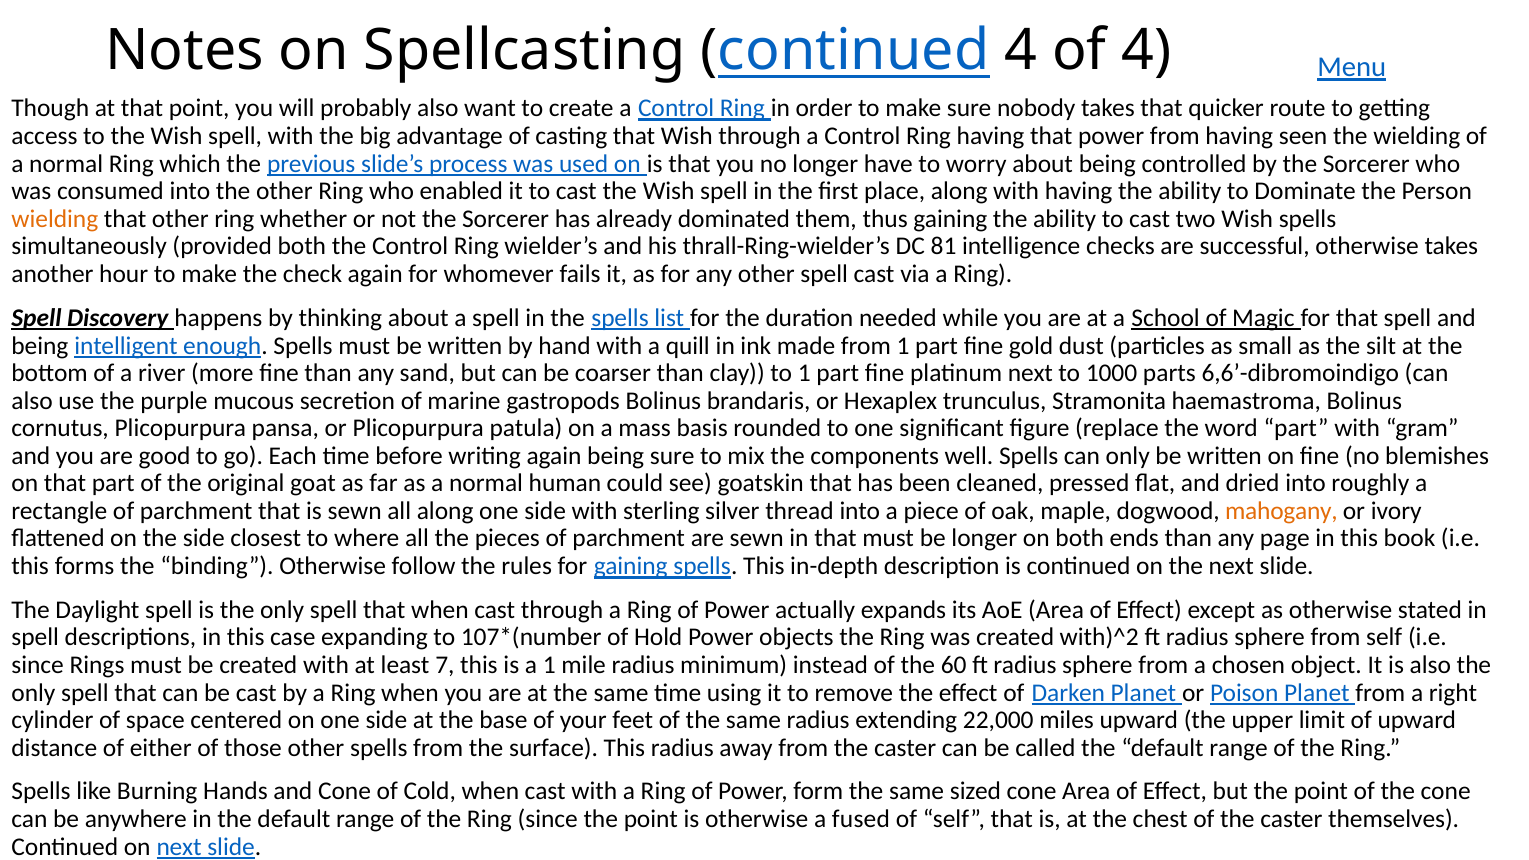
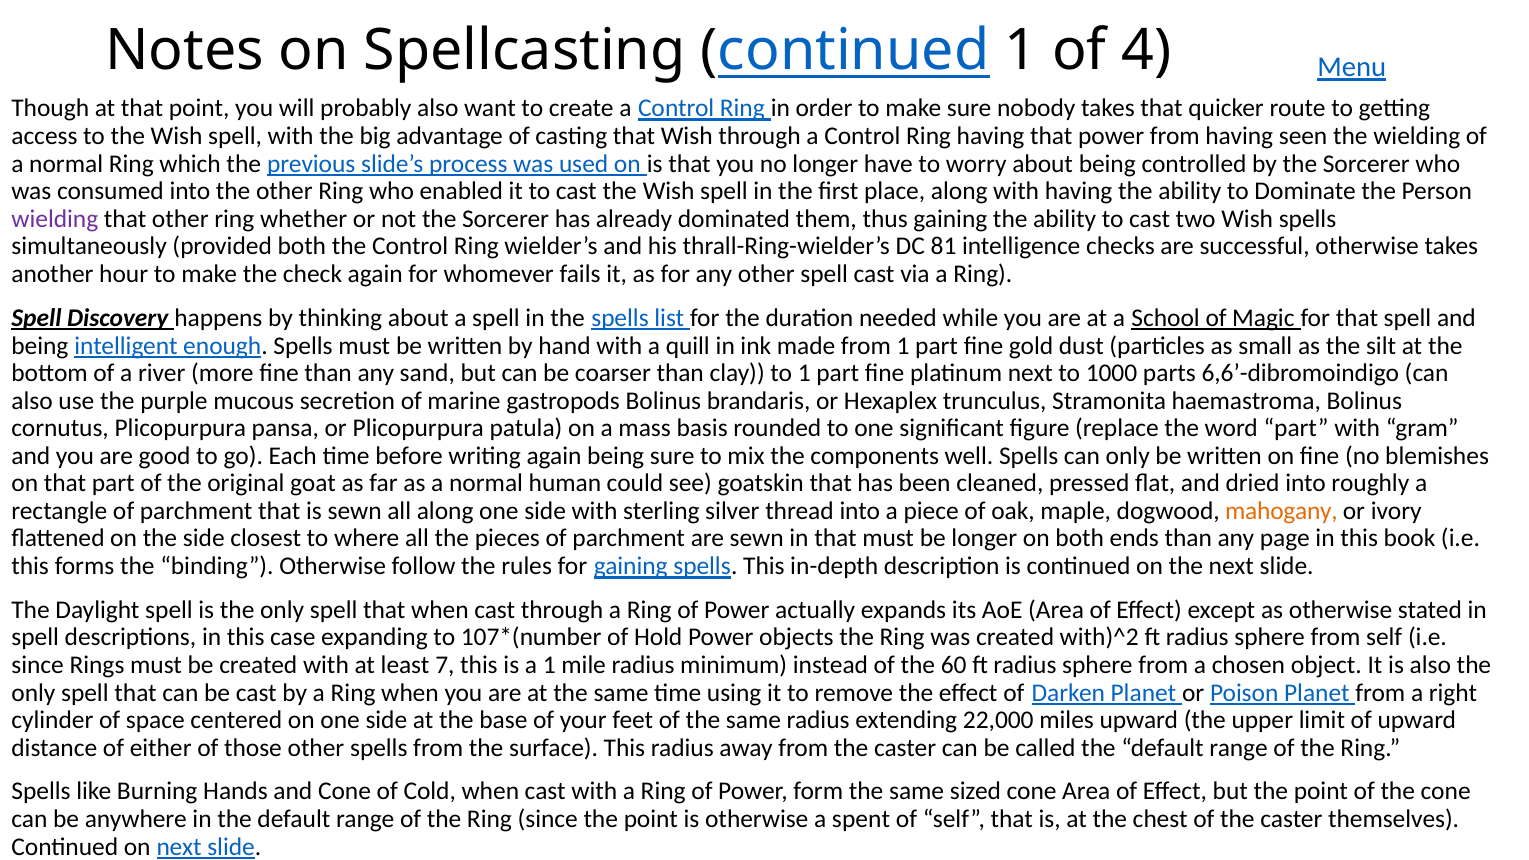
continued 4: 4 -> 1 (1021, 51)
wielding colour: orange -> purple (55, 219)
fused: fused -> spent (861, 819)
